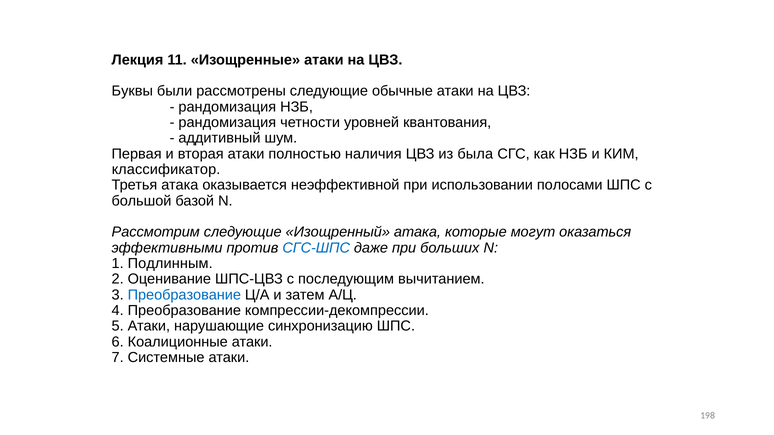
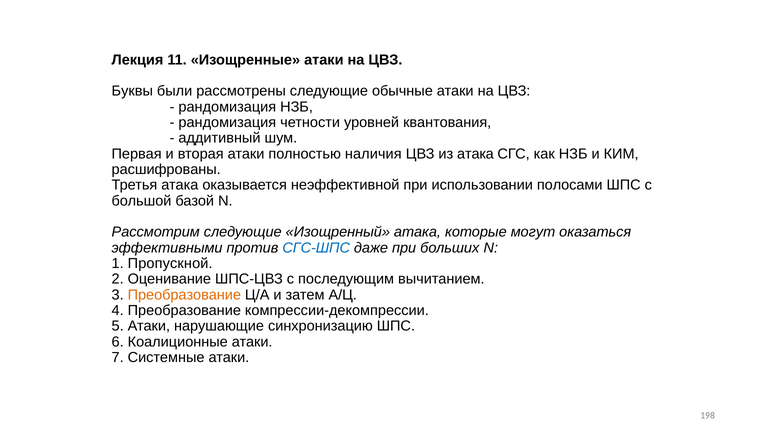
из была: была -> атака (475, 154)
классификатор: классификатор -> расшифрованы (166, 170)
Подлинным: Подлинным -> Пропускной (170, 264)
Преобразование colour: blue -> orange (184, 295)
